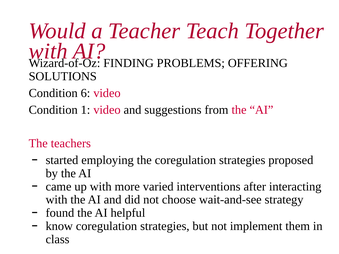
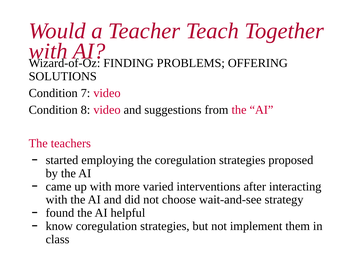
6: 6 -> 7 (85, 93)
1: 1 -> 8 (85, 110)
